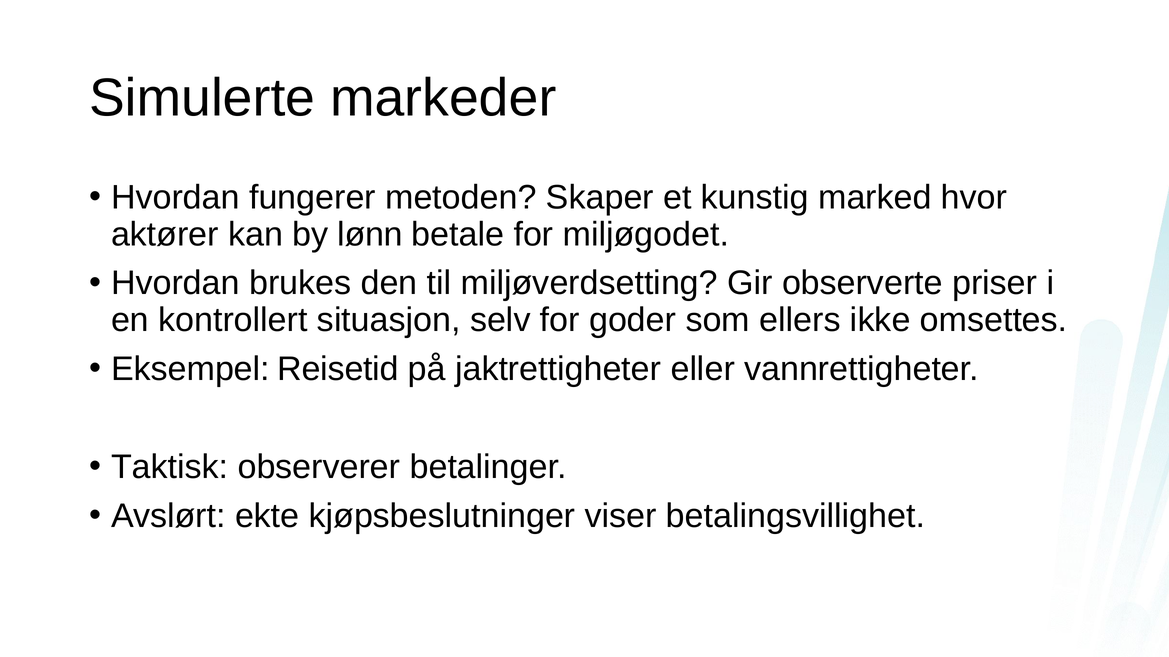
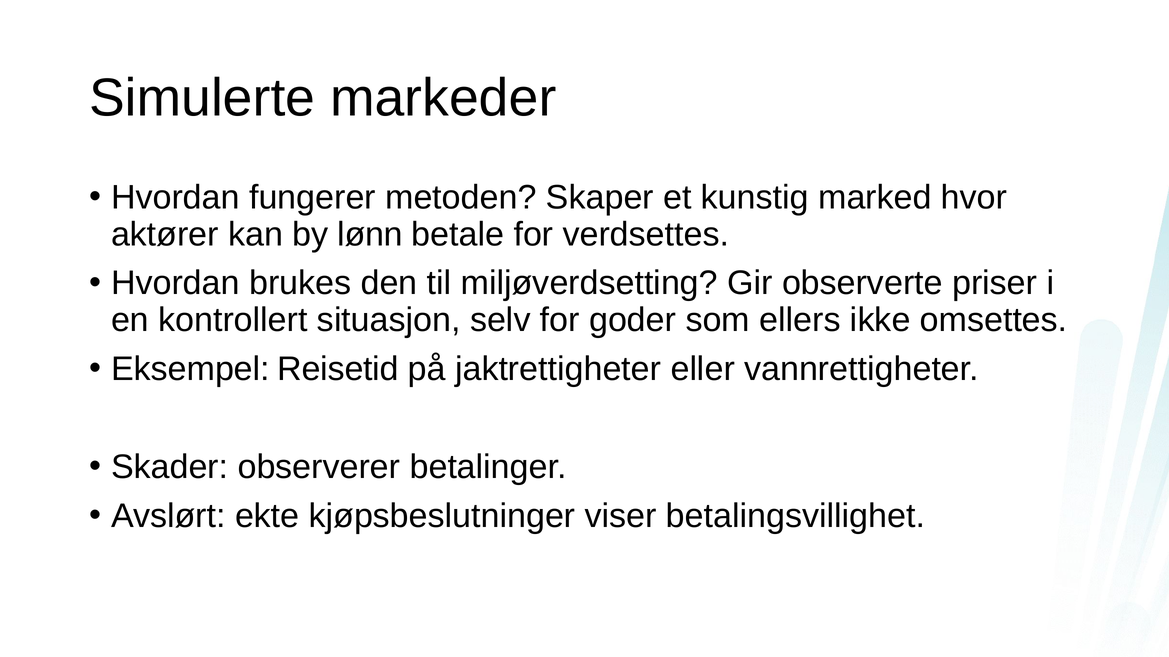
miljøgodet: miljøgodet -> verdsettes (646, 234)
Taktisk: Taktisk -> Skader (170, 467)
